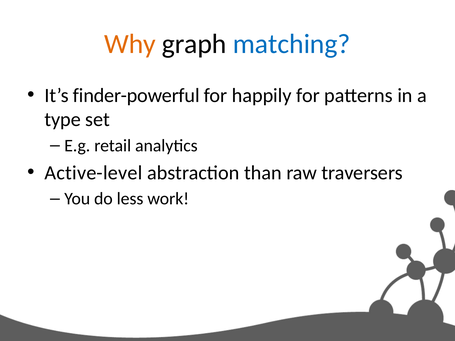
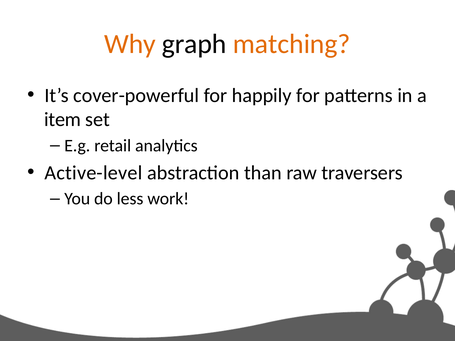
matching colour: blue -> orange (292, 44)
finder-powerful: finder-powerful -> cover-powerful (136, 95)
type: type -> item (63, 120)
